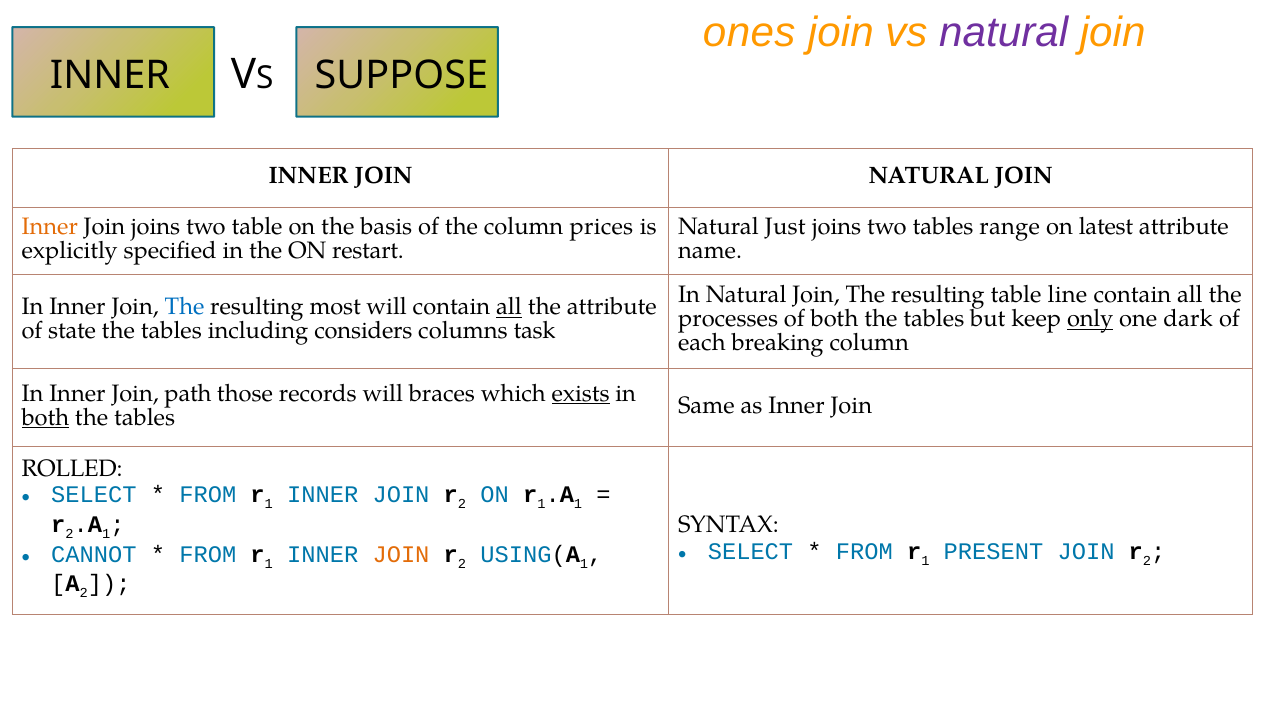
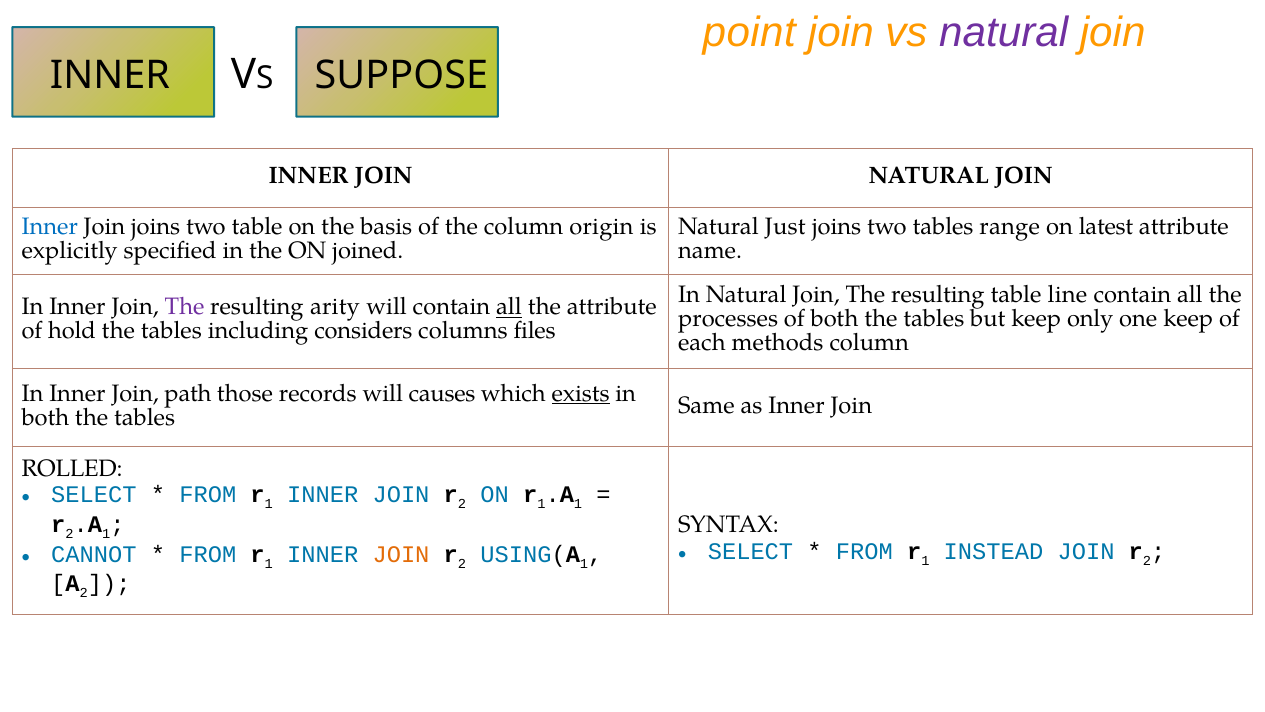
ones: ones -> point (749, 33)
Inner colour: orange -> blue (50, 226)
prices: prices -> origin (601, 226)
restart: restart -> joined (368, 250)
The colour: blue -> purple (185, 307)
most: most -> arity (335, 307)
only underline: present -> none (1090, 319)
one dark: dark -> keep (1188, 319)
state: state -> hold (72, 331)
task: task -> files (535, 331)
breaking: breaking -> methods (778, 343)
braces: braces -> causes (442, 393)
both underline: present -> none (45, 417)
PRESENT: PRESENT -> INSTEAD (994, 551)
